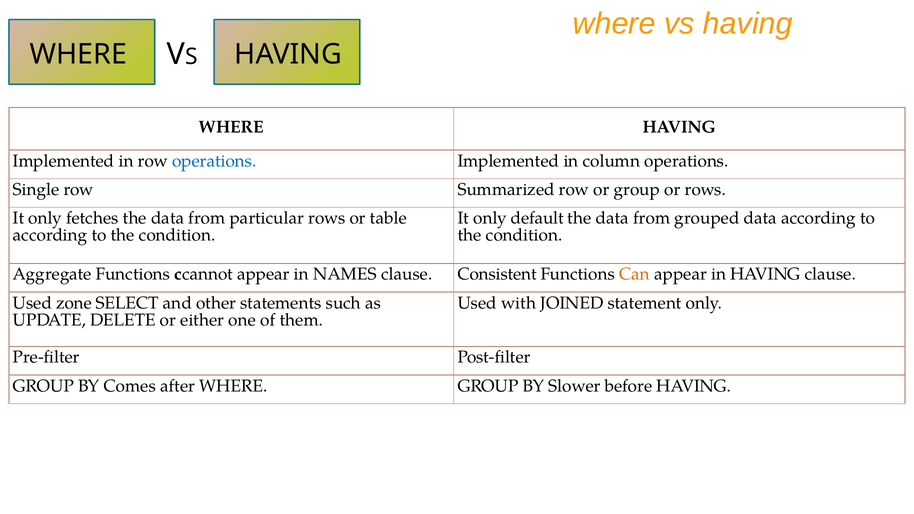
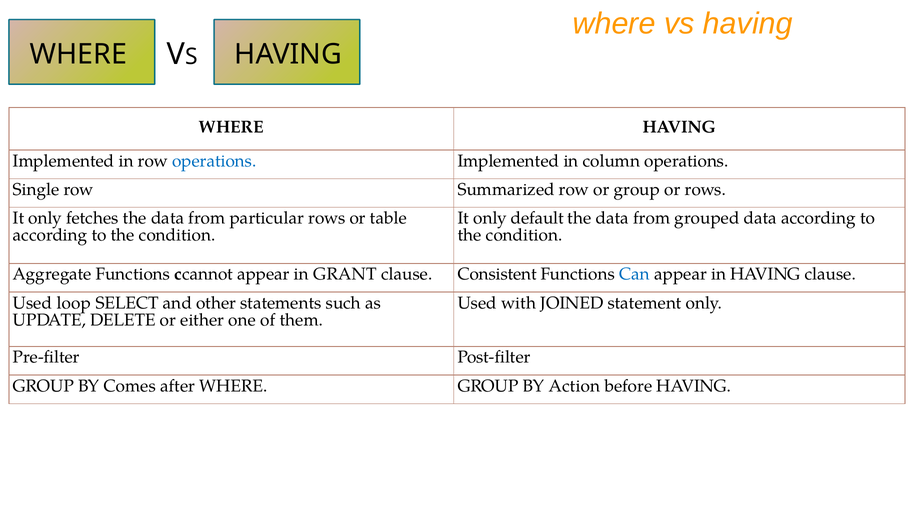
NAMES: NAMES -> GRANT (345, 274)
Can colour: orange -> blue (635, 274)
zone: zone -> loop (74, 303)
Slower: Slower -> Action (574, 386)
